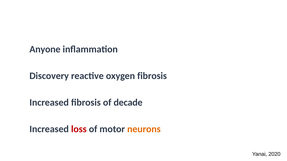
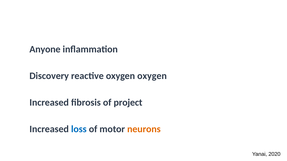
oxygen fibrosis: fibrosis -> oxygen (152, 76)
decade: decade -> project (128, 103)
loss colour: red -> blue (79, 129)
